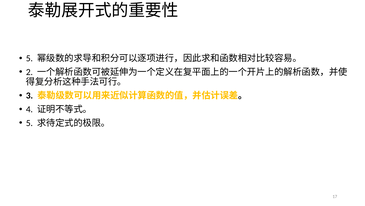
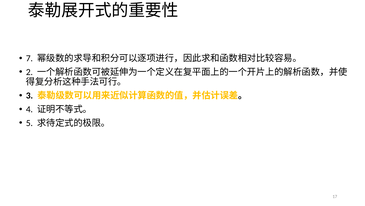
5: 5 -> 7 (29, 58)
